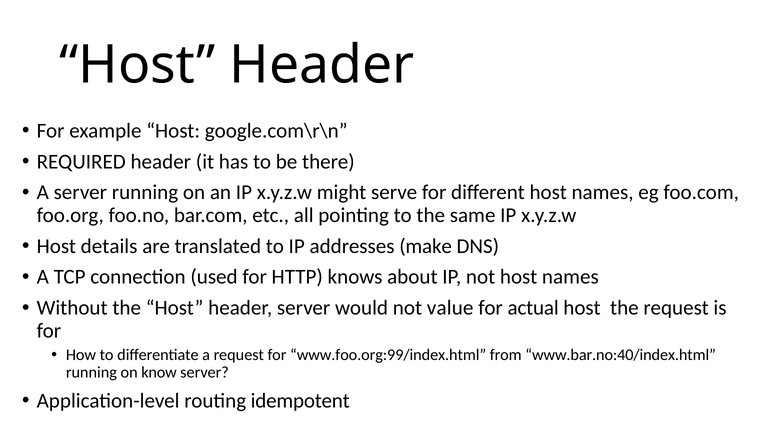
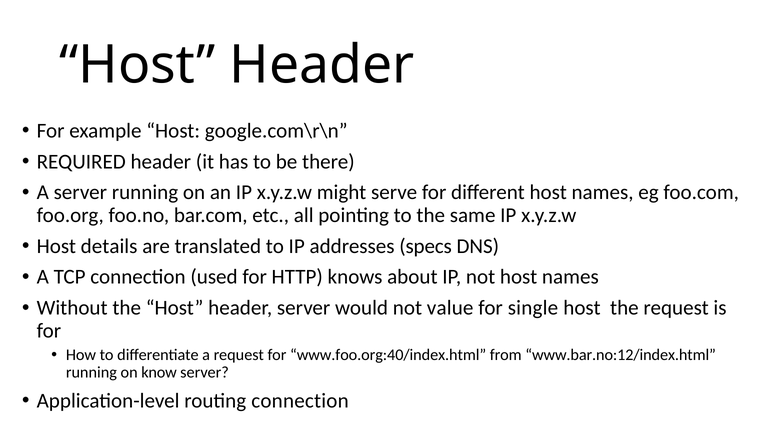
make: make -> specs (426, 246)
actual: actual -> single (533, 308)
www.foo.org:99/index.html: www.foo.org:99/index.html -> www.foo.org:40/index.html (388, 355)
www.bar.no:40/index.html: www.bar.no:40/index.html -> www.bar.no:12/index.html (621, 355)
routing idempotent: idempotent -> connection (300, 400)
